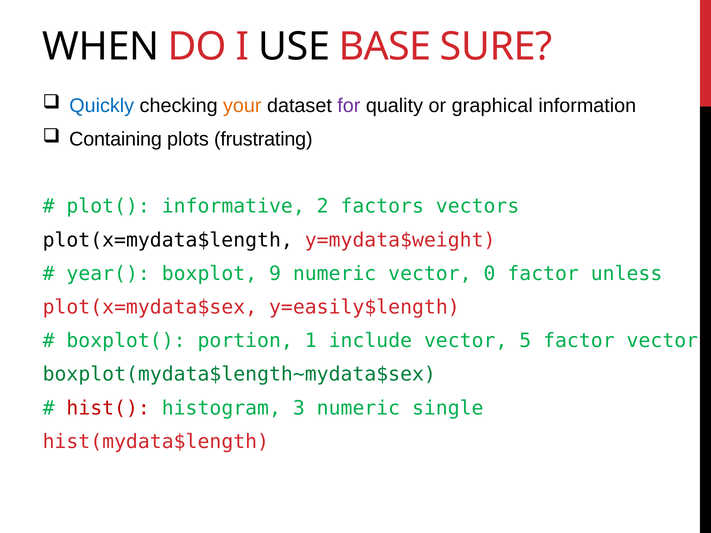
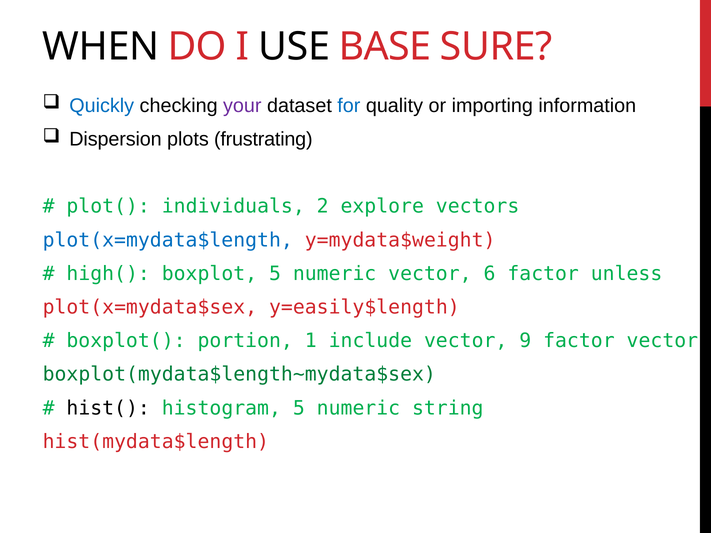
your colour: orange -> purple (242, 106)
for colour: purple -> blue (349, 106)
graphical: graphical -> importing (492, 106)
Containing: Containing -> Dispersion (115, 139)
informative: informative -> individuals (233, 207)
factors: factors -> explore (382, 207)
plot(x=mydata$length colour: black -> blue (168, 240)
year(: year( -> high( (108, 274)
boxplot 9: 9 -> 5 (275, 274)
0: 0 -> 6 (490, 274)
5: 5 -> 9 (525, 341)
hist( colour: red -> black (108, 408)
histogram 3: 3 -> 5 (299, 408)
single: single -> string (448, 408)
